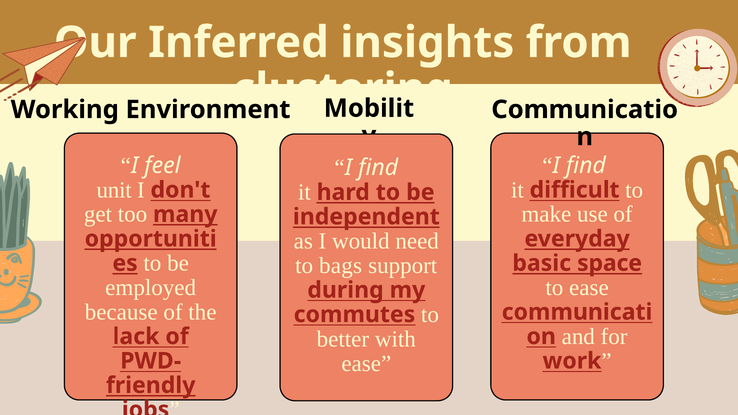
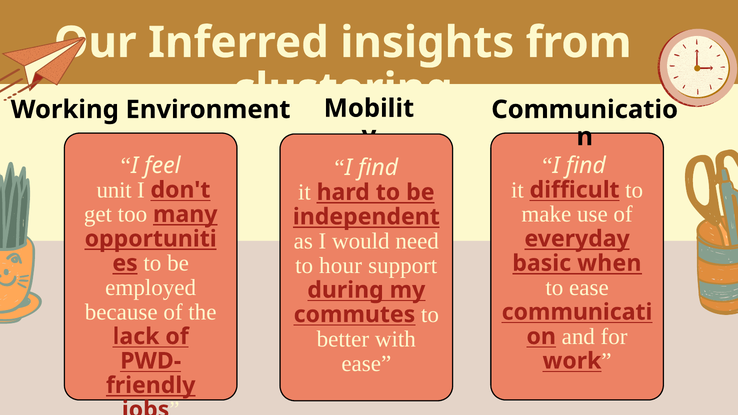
bags: bags -> hour (341, 266)
space: space -> when (609, 263)
